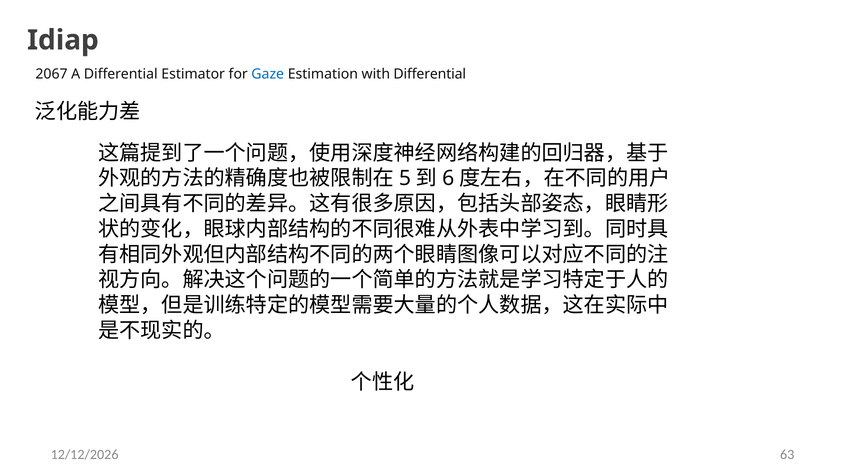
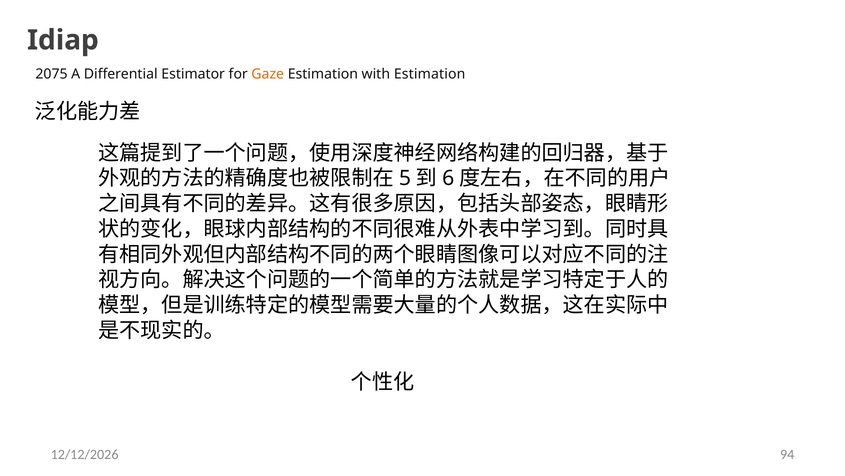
2067: 2067 -> 2075 (52, 74)
Gaze colour: blue -> orange (268, 74)
with Differential: Differential -> Estimation (430, 74)
63: 63 -> 94 (787, 454)
